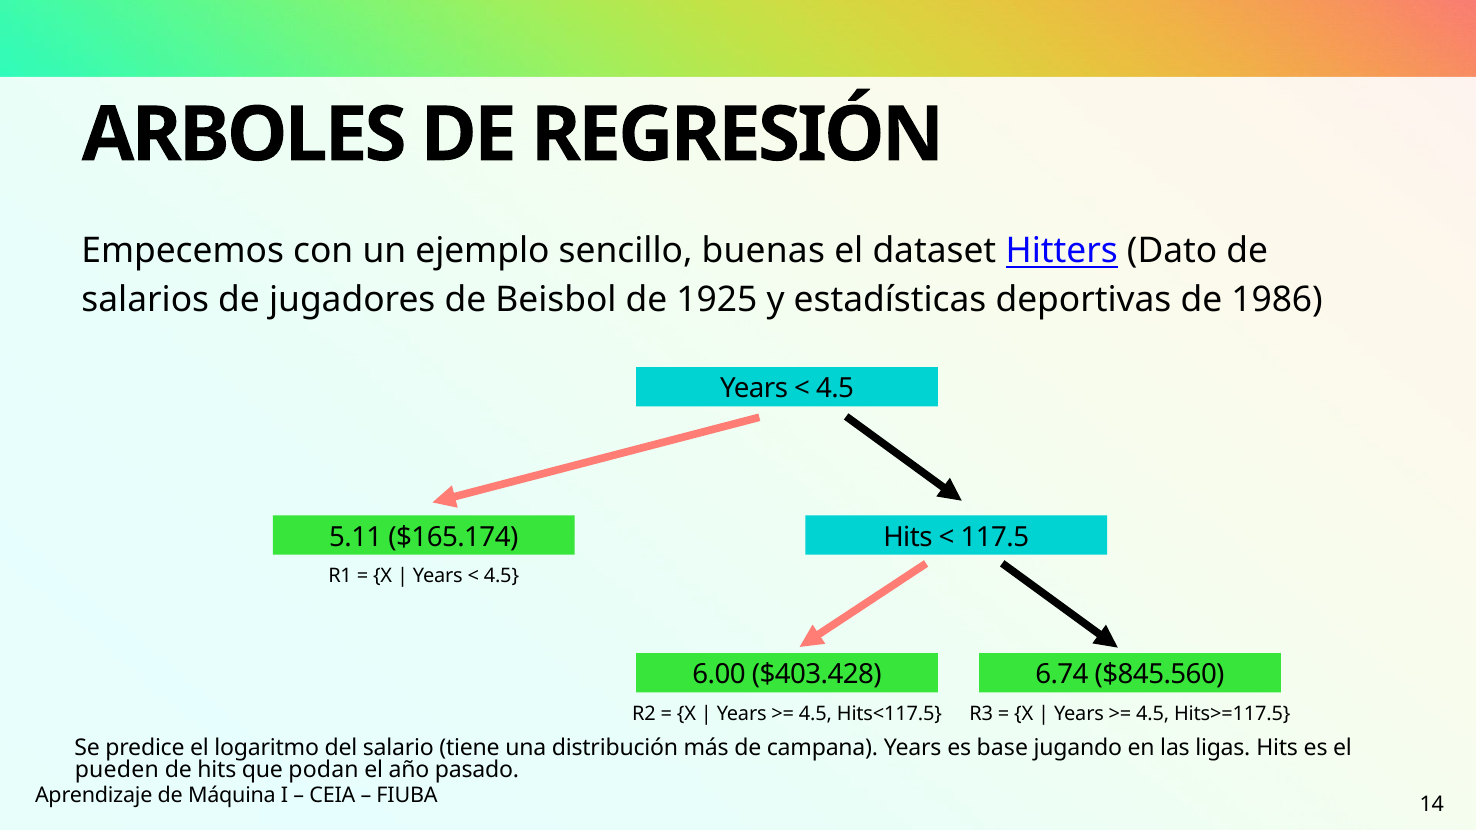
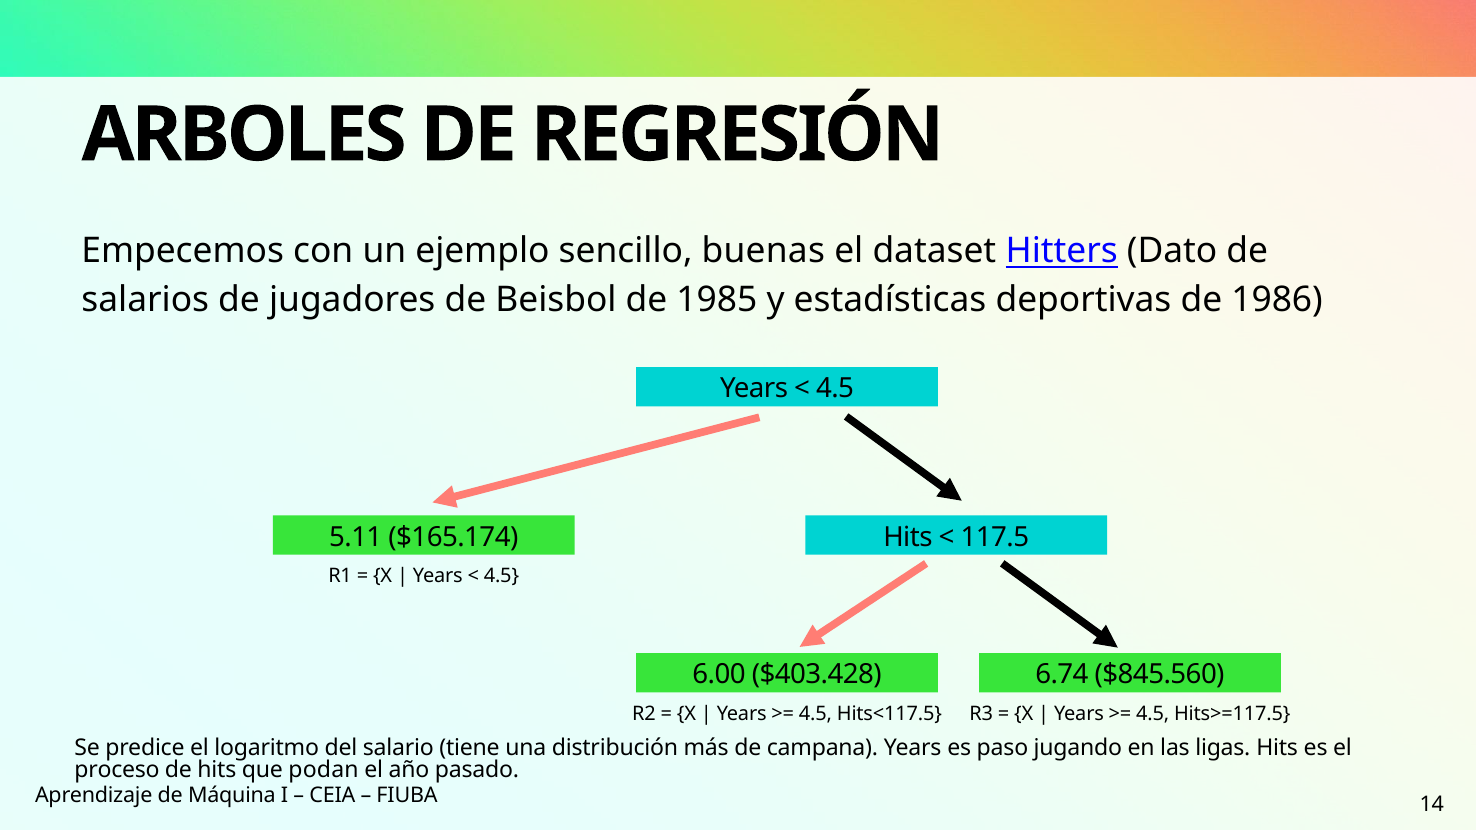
1925: 1925 -> 1985 (717, 299)
base: base -> paso (1002, 748)
pueden: pueden -> proceso (117, 771)
